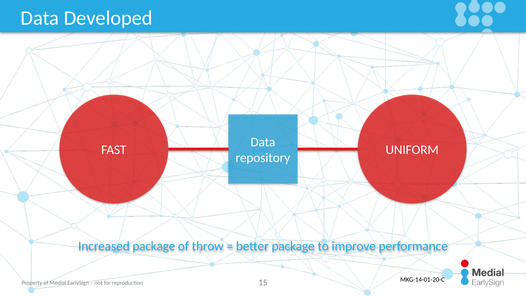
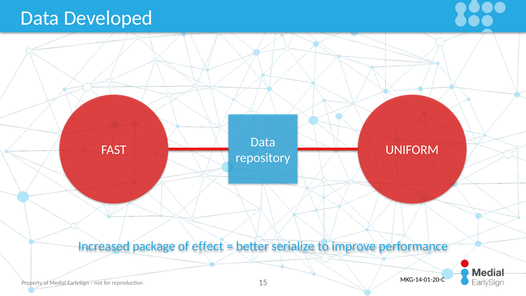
throw: throw -> effect (208, 246)
better package: package -> serialize (293, 246)
